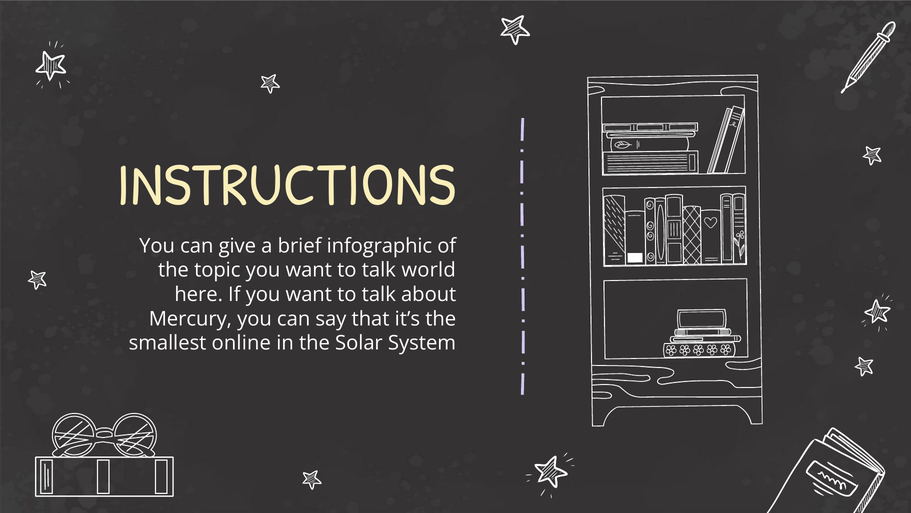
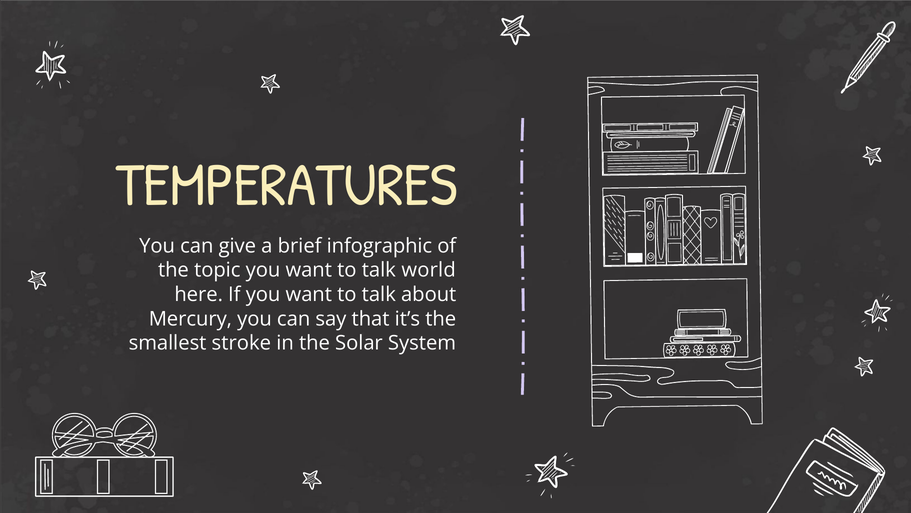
INSTRUCTIONS: INSTRUCTIONS -> TEMPERATURES (287, 185)
online: online -> stroke (241, 343)
